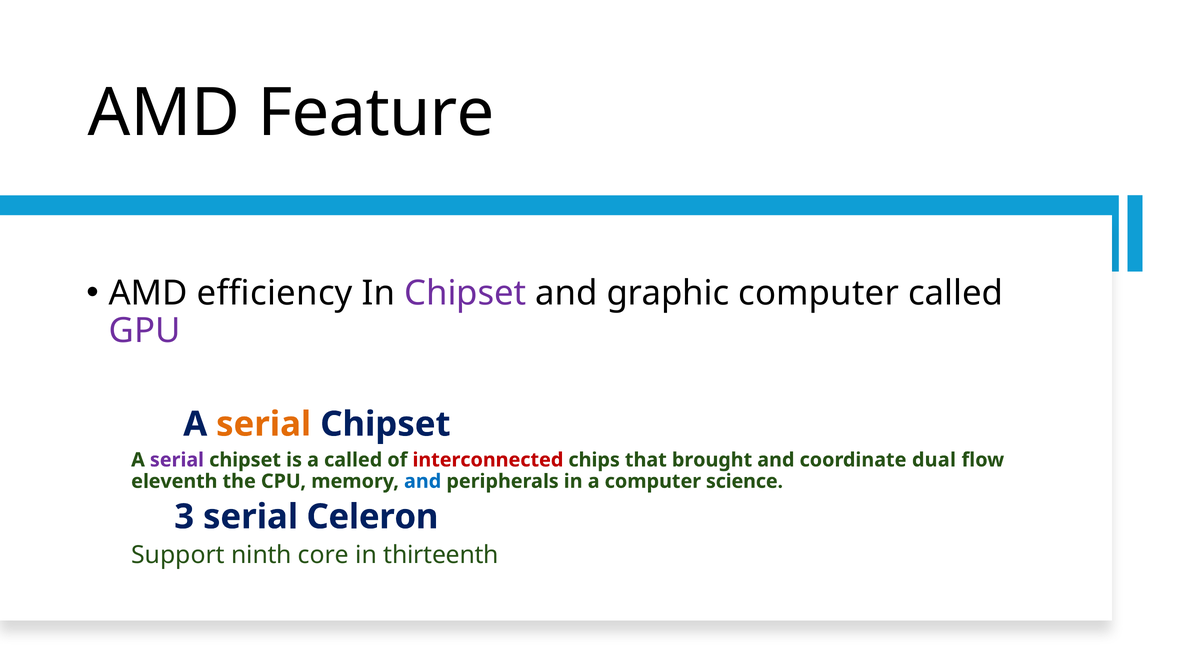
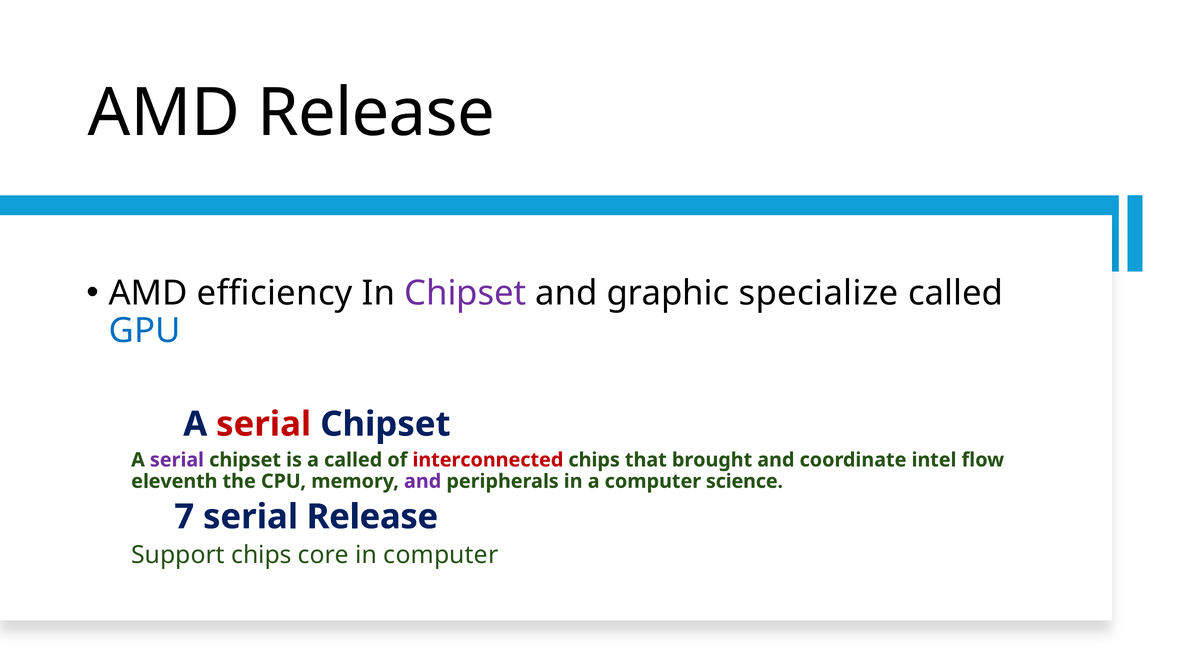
AMD Feature: Feature -> Release (376, 113)
graphic computer: computer -> specialize (819, 293)
GPU colour: purple -> blue (145, 331)
serial colour: orange -> red (264, 424)
dual: dual -> intel (934, 460)
and colour: blue -> purple (423, 481)
3: 3 -> 7 (184, 517)
serial Celeron: Celeron -> Release (372, 517)
Support ninth: ninth -> chips (262, 555)
in thirteenth: thirteenth -> computer (441, 555)
